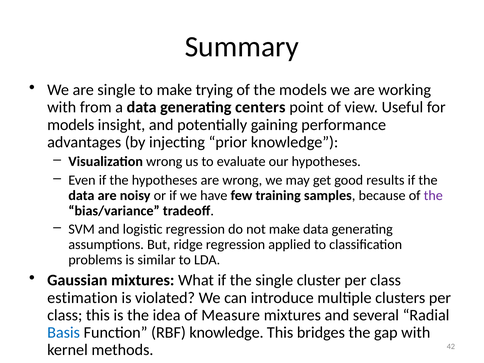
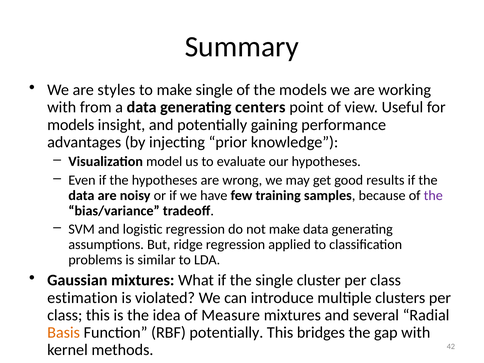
are single: single -> styles (116, 90)
make trying: trying -> single (214, 90)
Visualization wrong: wrong -> model (164, 162)
Basis colour: blue -> orange (64, 333)
RBF knowledge: knowledge -> potentially (226, 333)
